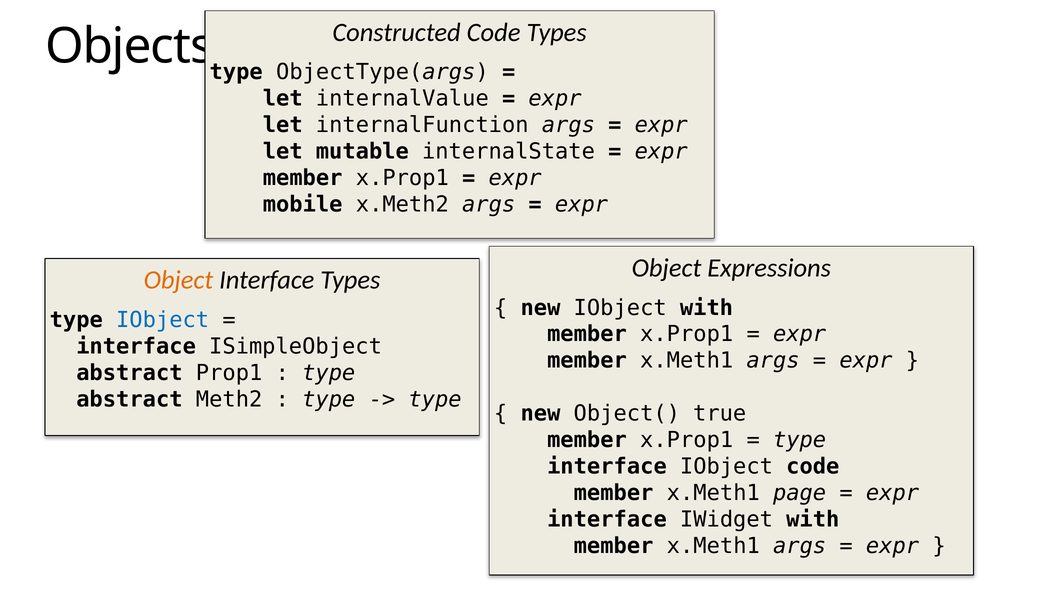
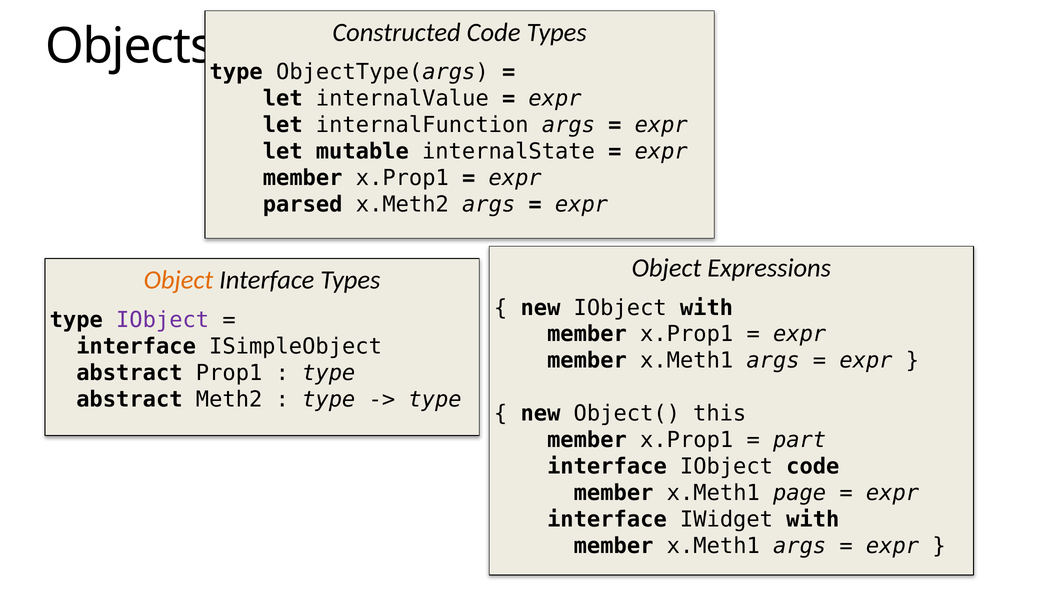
mobile: mobile -> parsed (303, 204)
IObject colour: blue -> purple (163, 320)
true: true -> this (720, 414)
type: type -> part (800, 440)
